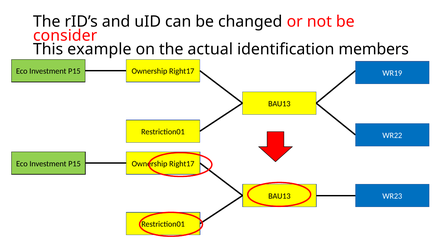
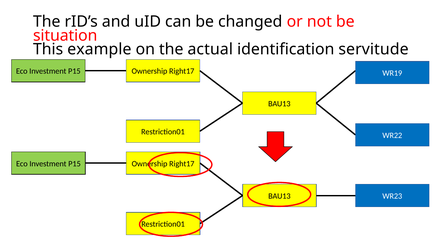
consider: consider -> situation (65, 35)
members: members -> servitude (374, 49)
